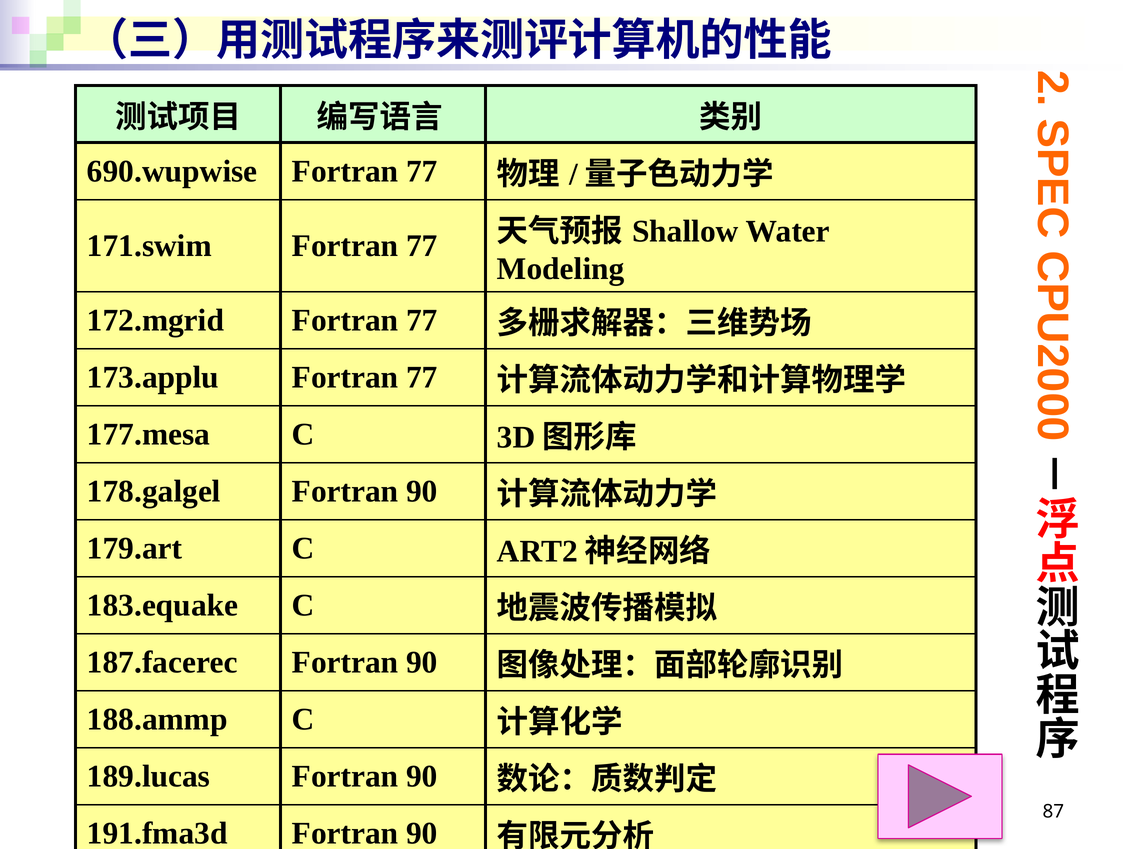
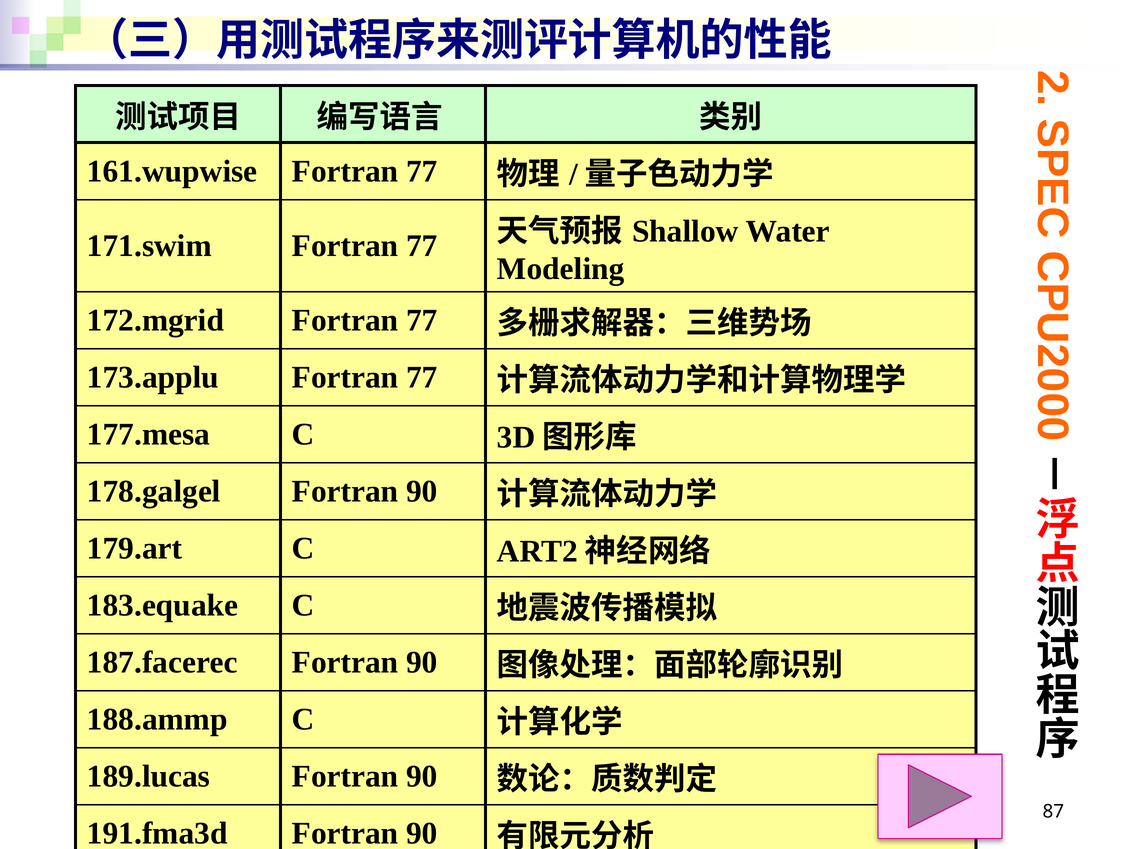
690.wupwise: 690.wupwise -> 161.wupwise (172, 171)
